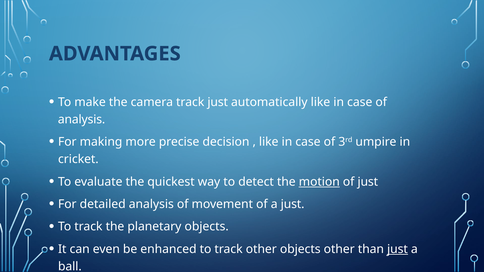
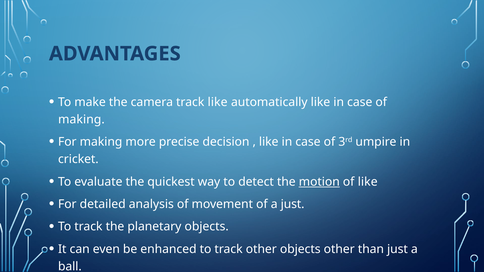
track just: just -> like (218, 102)
analysis: analysis -> making (81, 120)
of just: just -> like (368, 182)
just underline: present -> none (397, 249)
